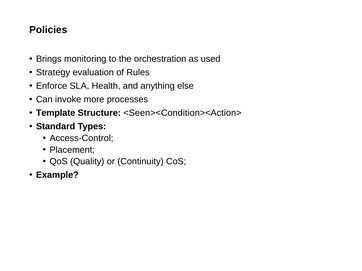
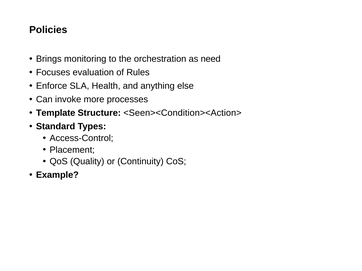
used: used -> need (211, 59)
Strategy: Strategy -> Focuses (53, 73)
